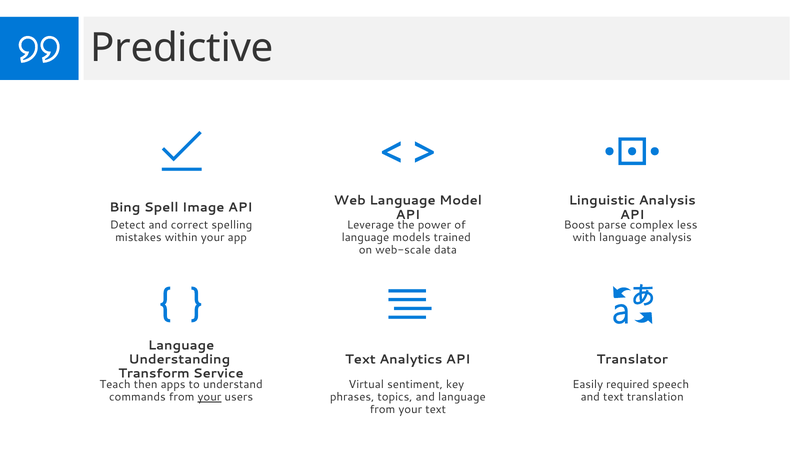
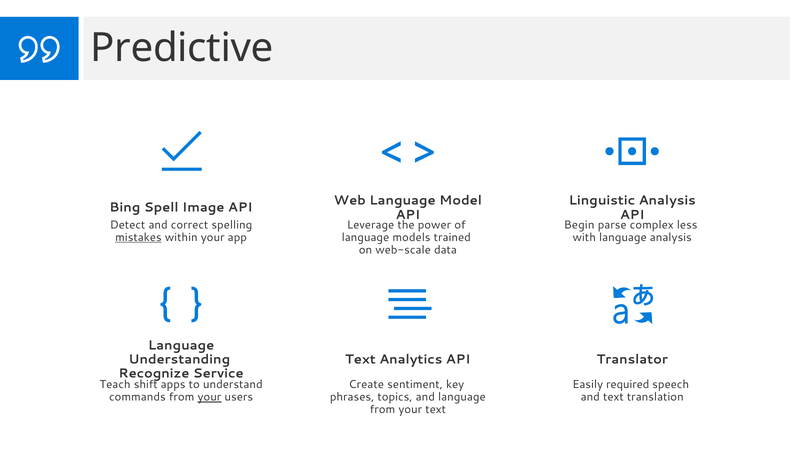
Boost: Boost -> Begin (579, 225)
mistakes underline: none -> present (138, 238)
Transform: Transform -> Recognize (154, 374)
then: then -> shift (146, 385)
Virtual: Virtual -> Create (366, 385)
